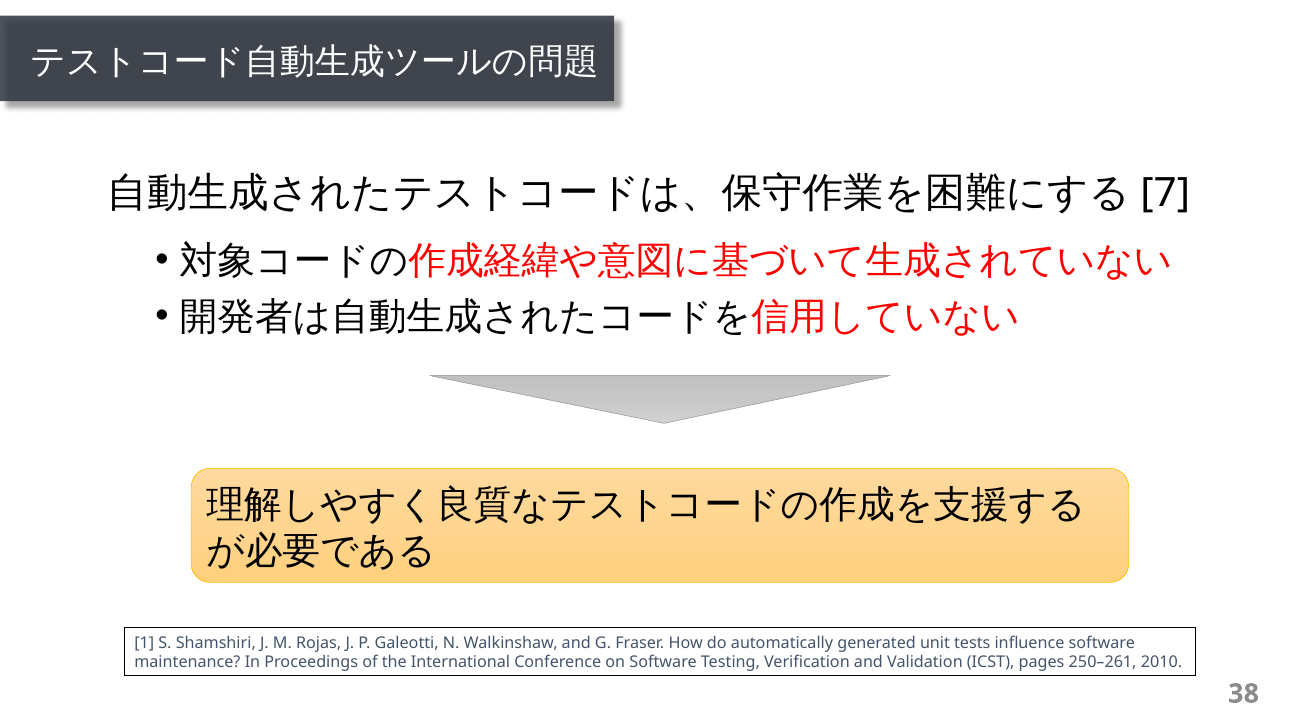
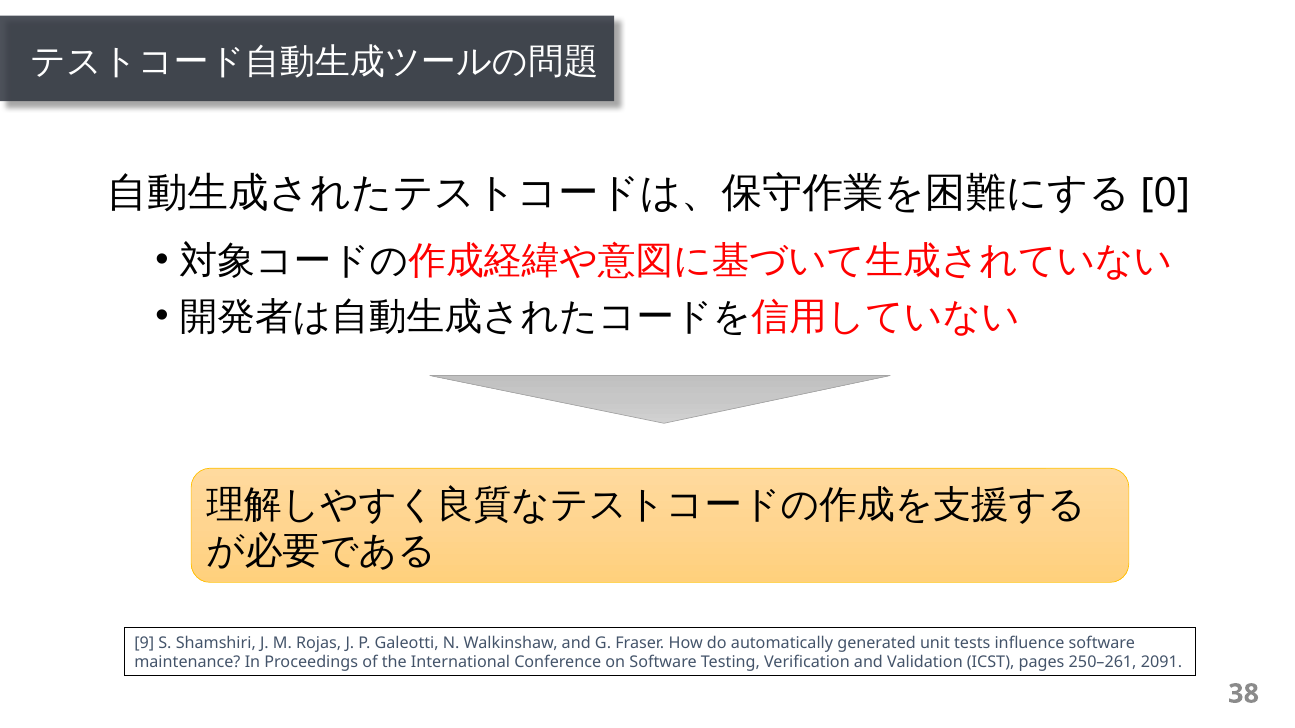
7: 7 -> 0 (1165, 194)
1: 1 -> 9 (144, 643)
2010: 2010 -> 2091 (1161, 663)
